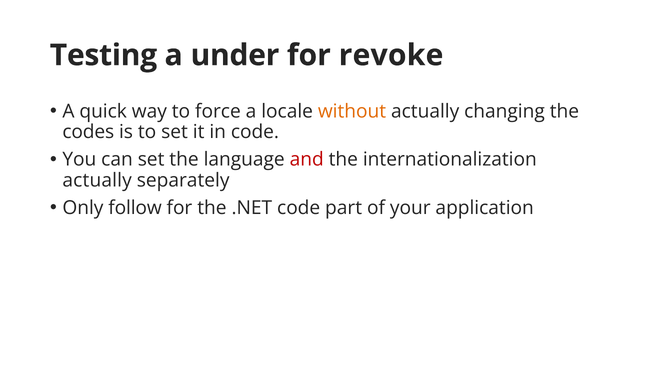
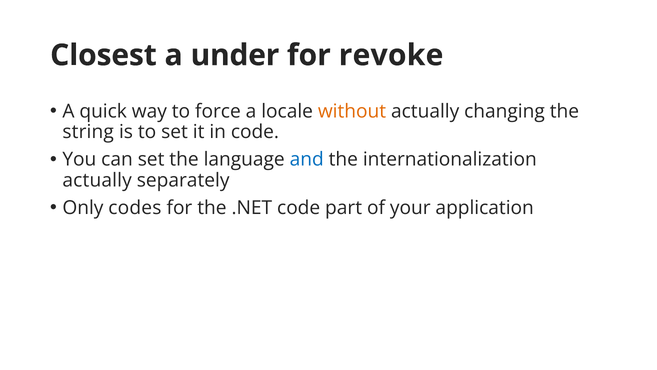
Testing: Testing -> Closest (103, 55)
codes: codes -> string (88, 132)
and colour: red -> blue (307, 159)
follow: follow -> codes (135, 208)
